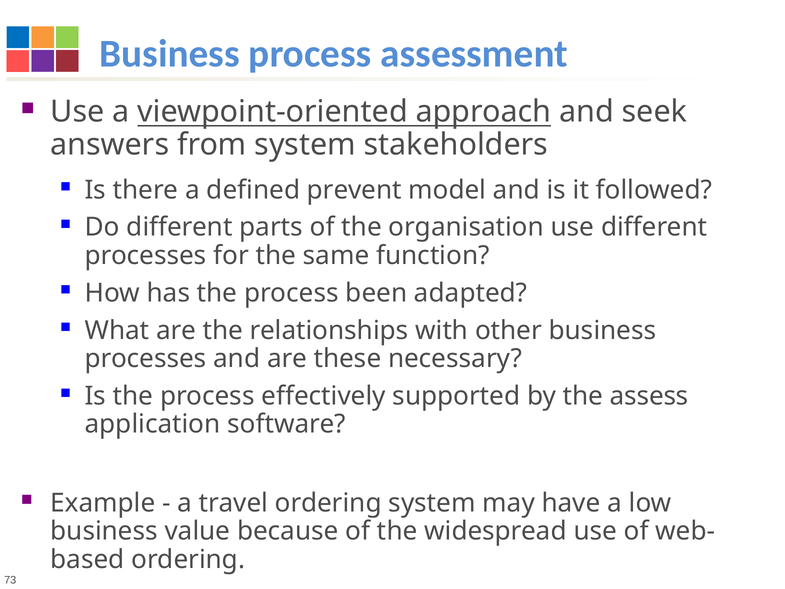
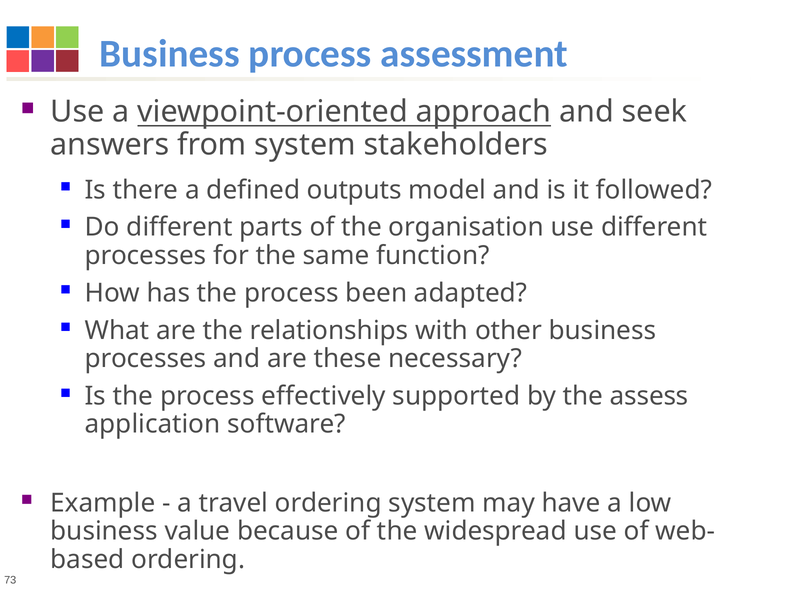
prevent: prevent -> outputs (354, 190)
